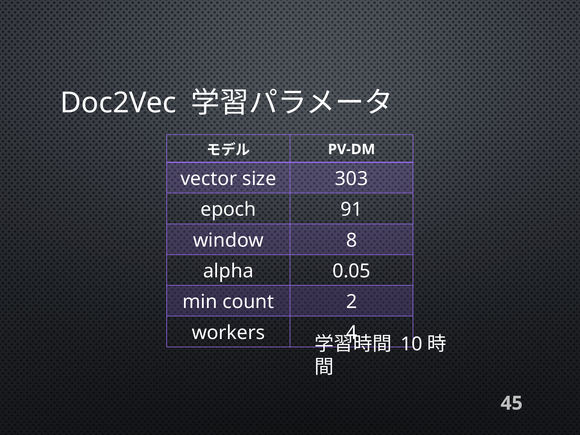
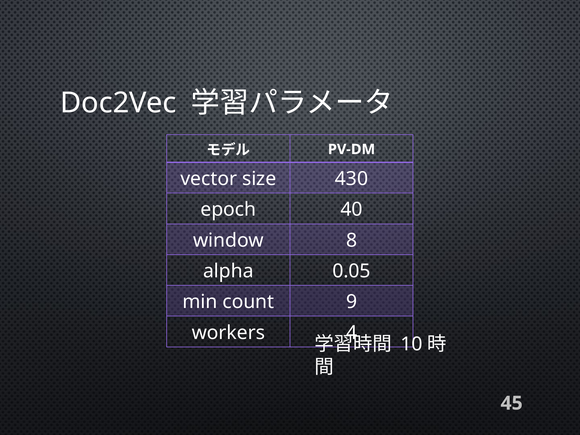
303: 303 -> 430 (352, 179)
91: 91 -> 40 (352, 210)
2: 2 -> 9 (352, 302)
